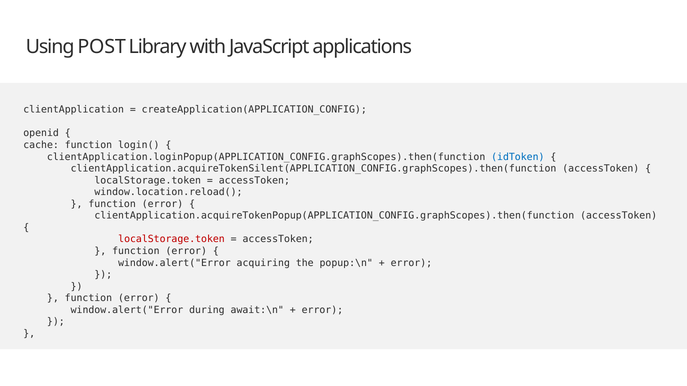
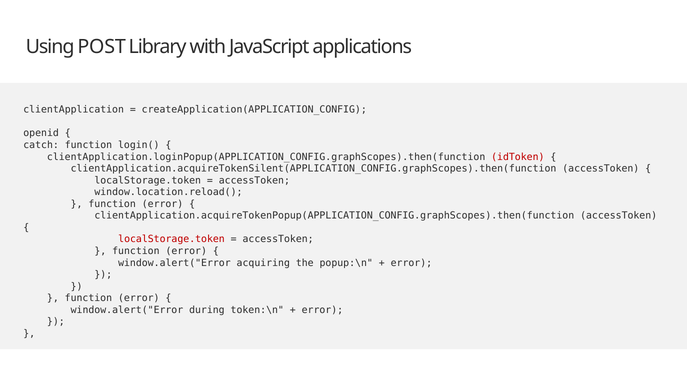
cache: cache -> catch (41, 145)
idToken colour: blue -> red (518, 157)
await:\n: await:\n -> token:\n (257, 310)
